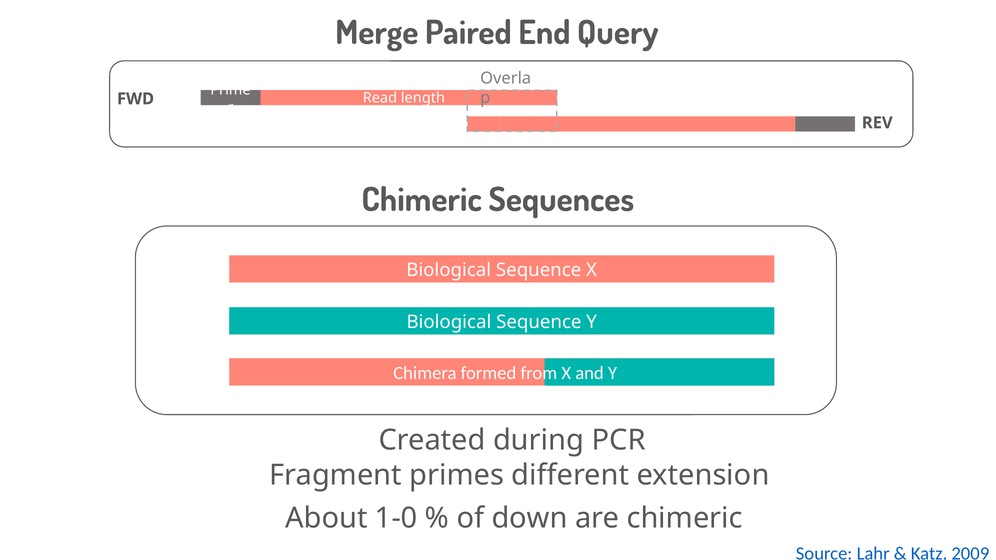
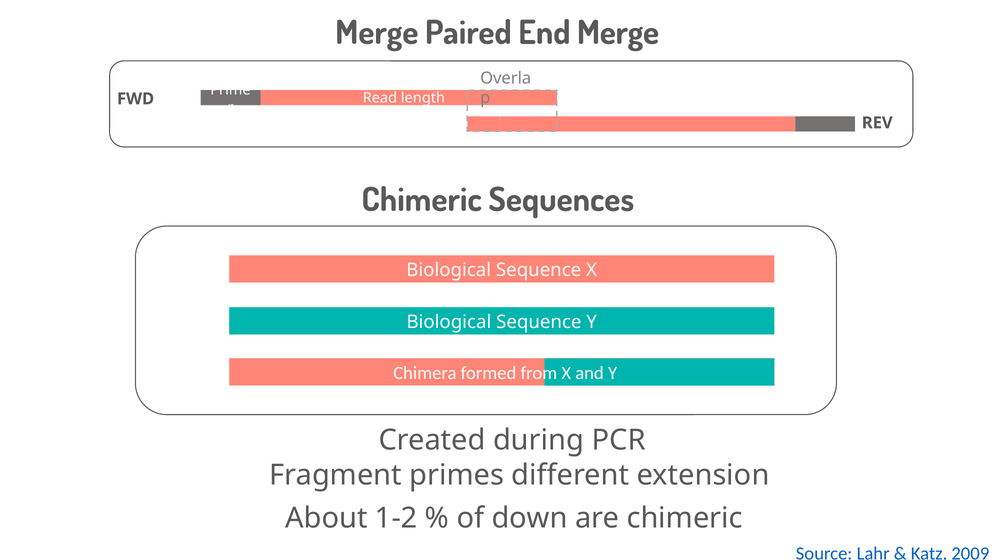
End Query: Query -> Merge (618, 33)
1-0: 1-0 -> 1-2 (396, 518)
